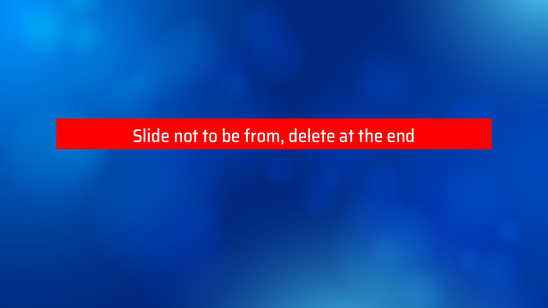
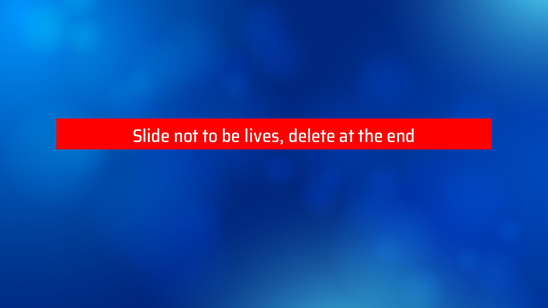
from: from -> lives (264, 136)
